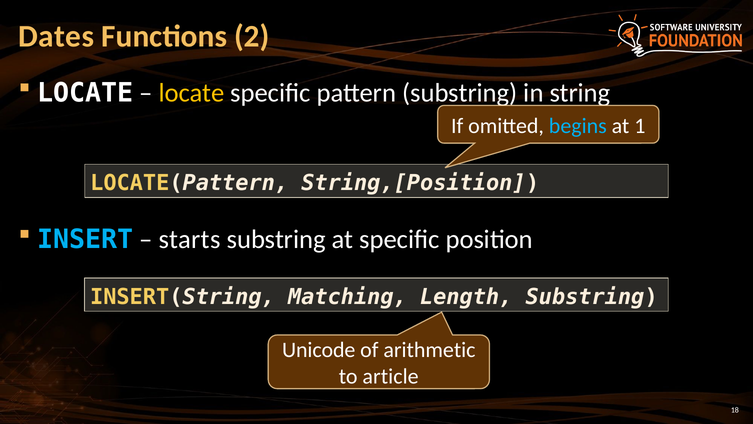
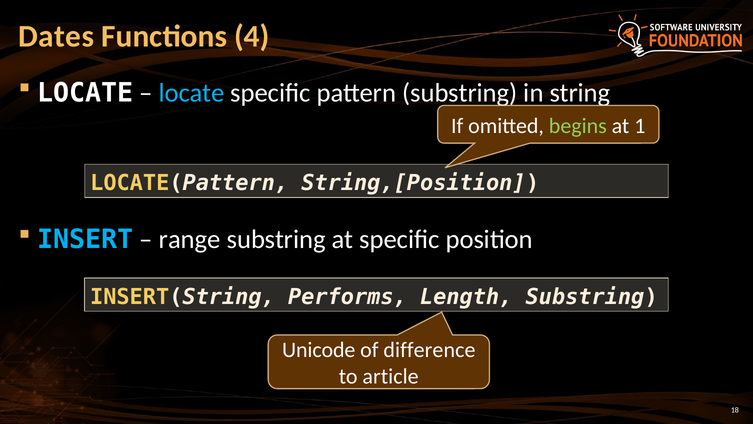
2: 2 -> 4 (252, 37)
locate colour: yellow -> light blue (191, 93)
begins colour: light blue -> light green (578, 126)
starts: starts -> range (190, 239)
Matching: Matching -> Performs (347, 297)
arithmetic: arithmetic -> difference (429, 350)
